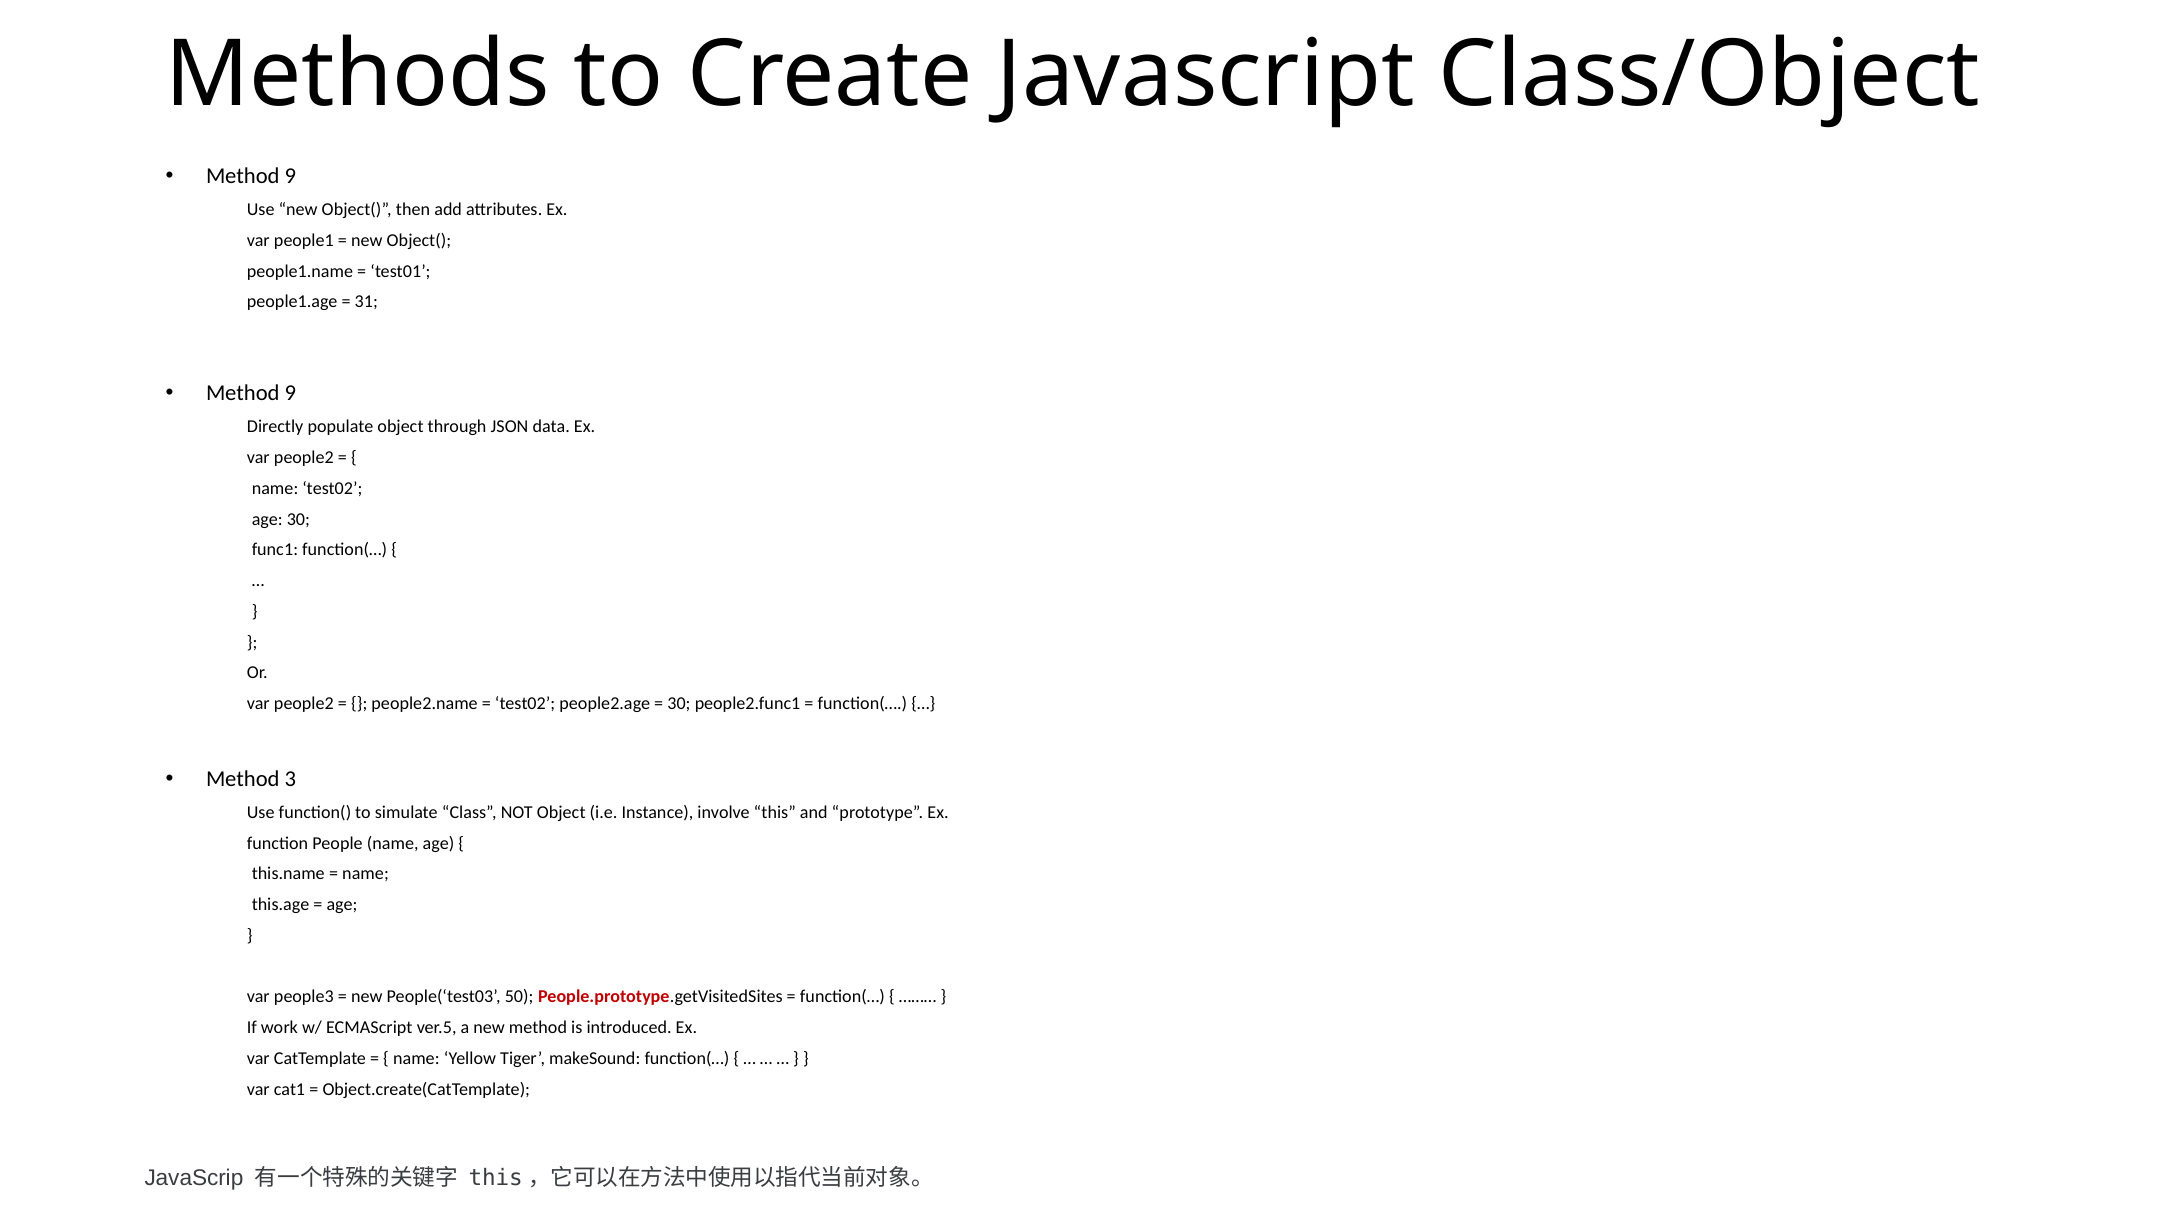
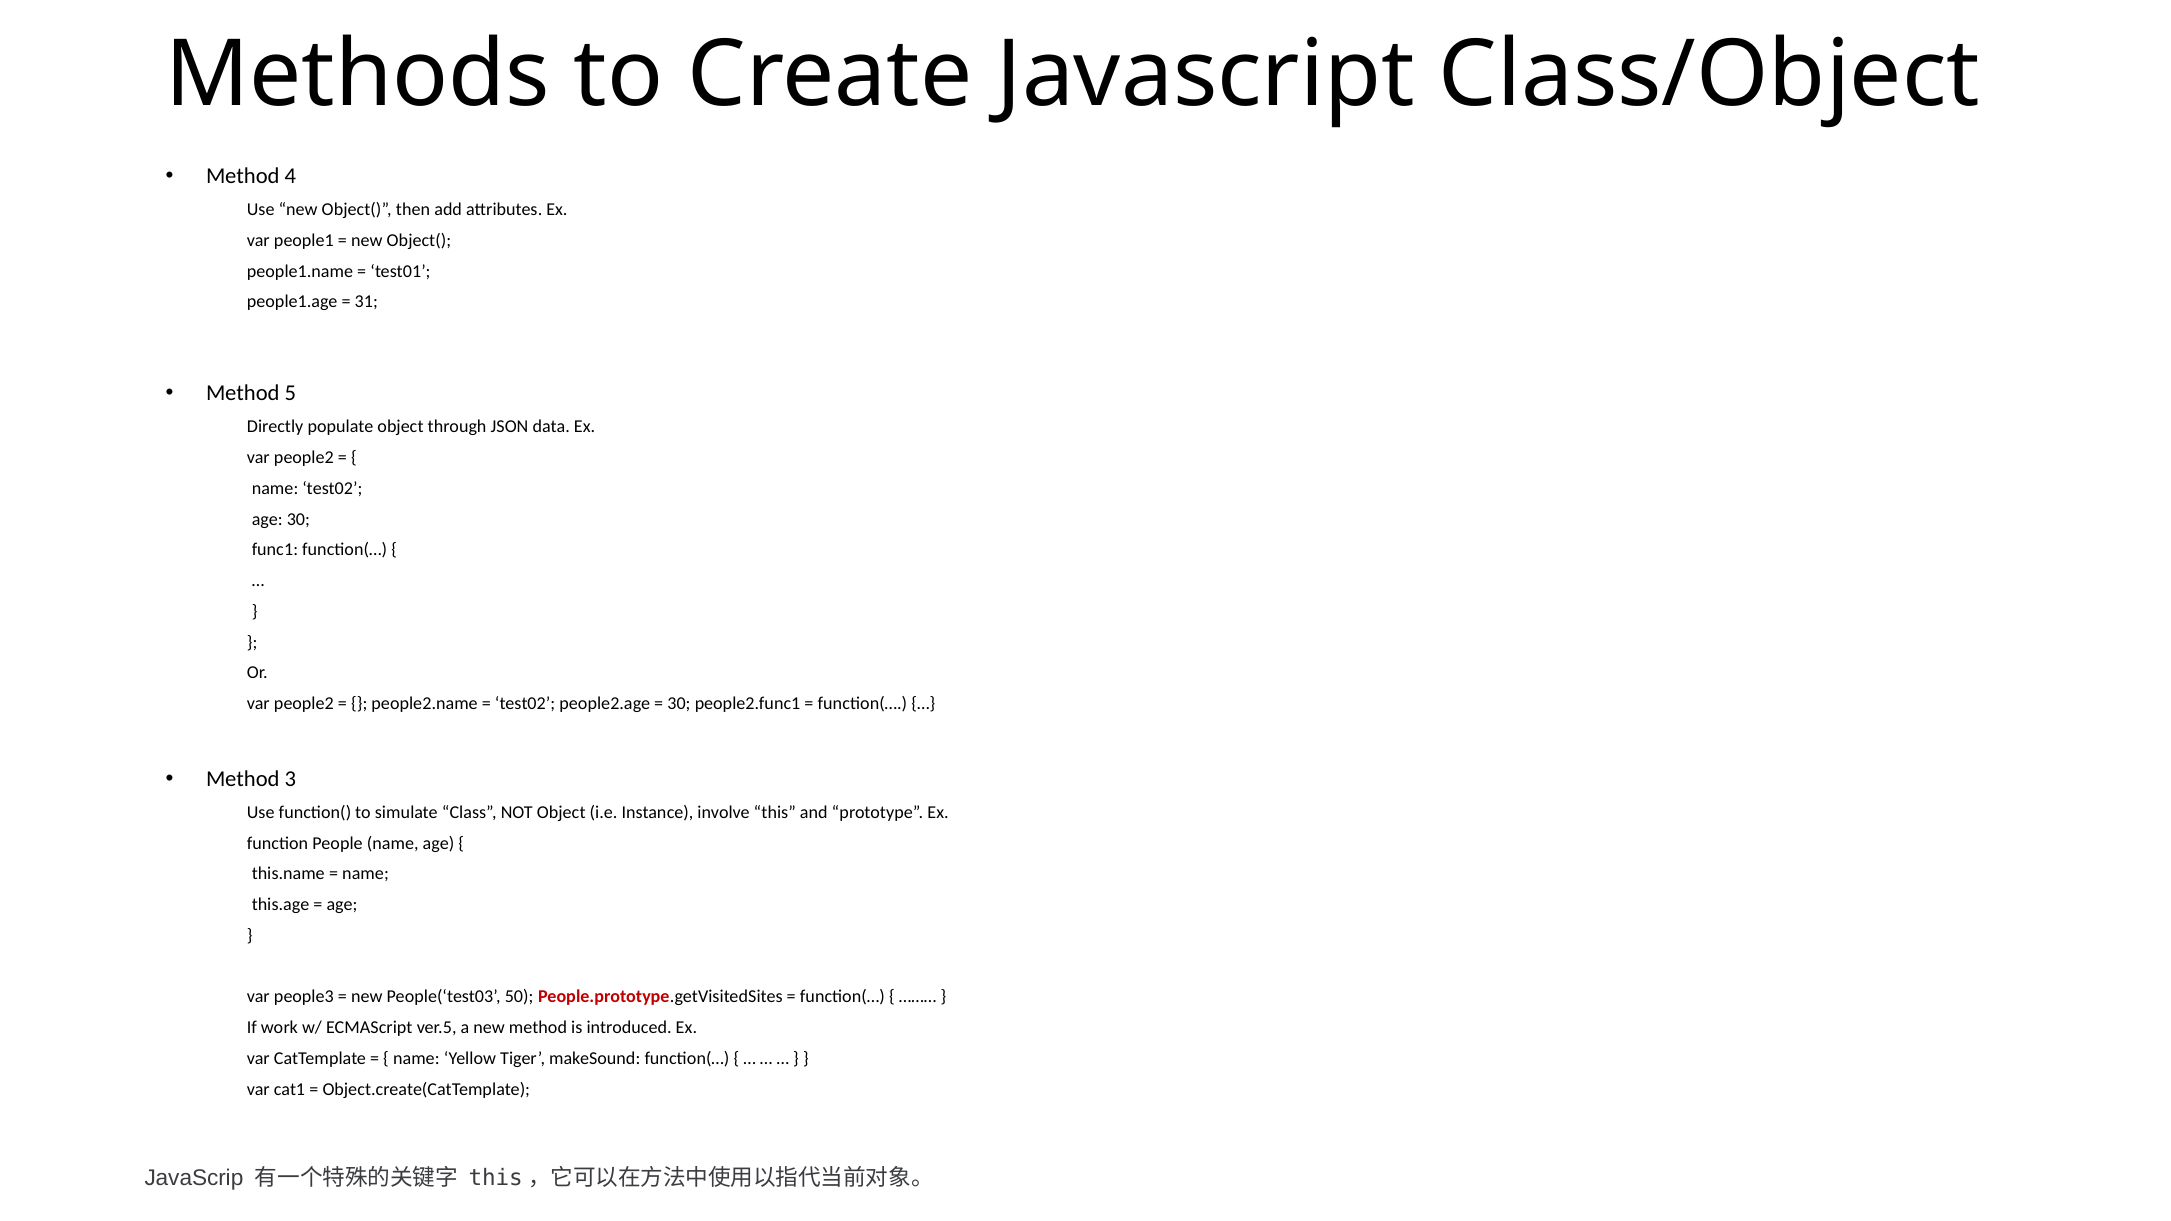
9: 9 -> 4 (290, 176)
9: 9 -> 5 (290, 394)
